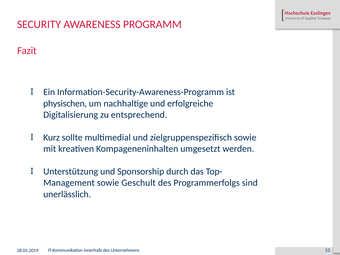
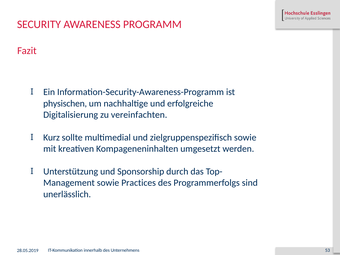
entsprechend: entsprechend -> vereinfachten (139, 115)
Geschult: Geschult -> Practices (139, 183)
